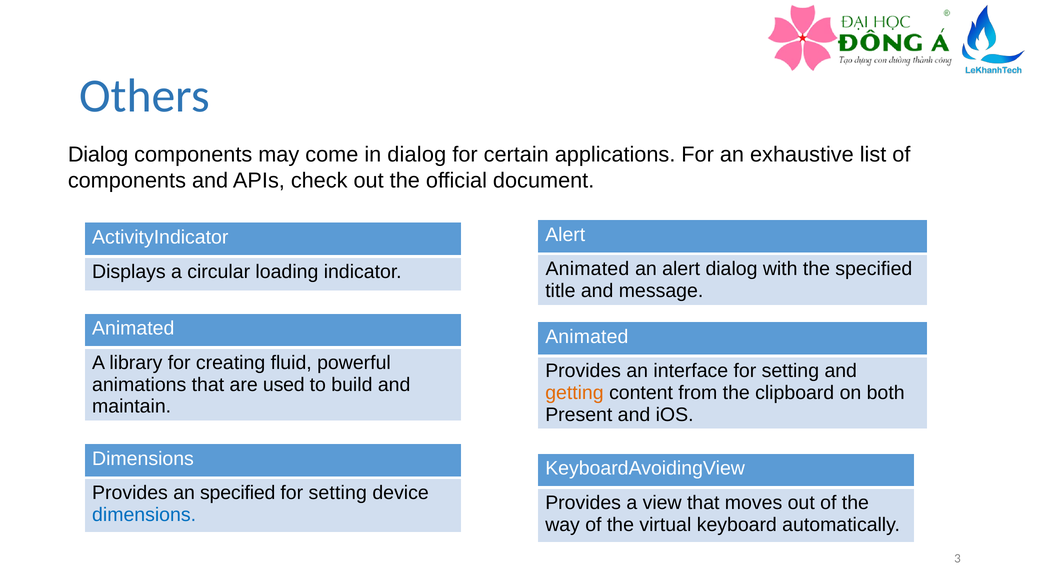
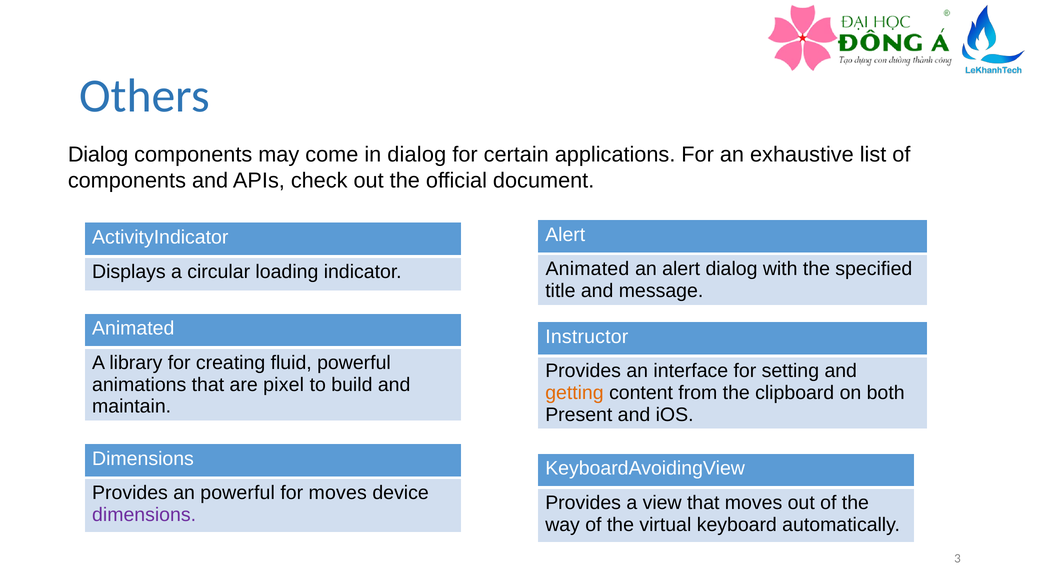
Animated: Animated -> Instructor (587, 337)
used: used -> pixel (284, 385)
an specified: specified -> powerful (238, 493)
setting: setting -> moves (338, 493)
dimensions colour: blue -> purple (144, 515)
